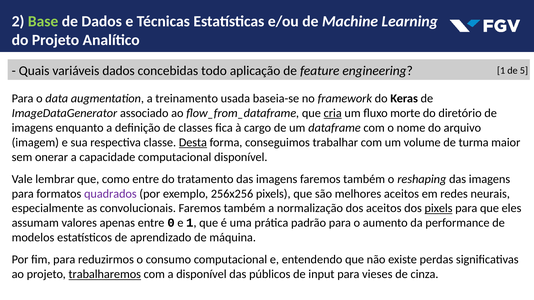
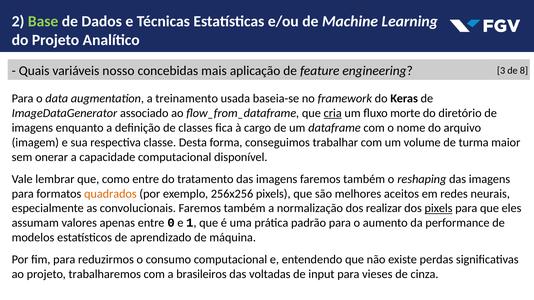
variáveis dados: dados -> nosso (118, 71)
todo: todo -> mais (214, 71)
engineering 1: 1 -> 3 (501, 70)
5: 5 -> 8 (524, 70)
Desta underline: present -> none (193, 142)
quadrados colour: purple -> orange (110, 194)
dos aceitos: aceitos -> realizar (384, 209)
trabalharemos underline: present -> none (105, 275)
a disponível: disponível -> brasileiros (201, 275)
públicos: públicos -> voltadas (270, 275)
